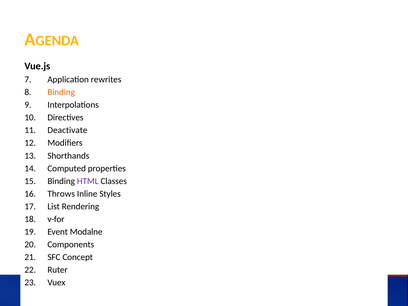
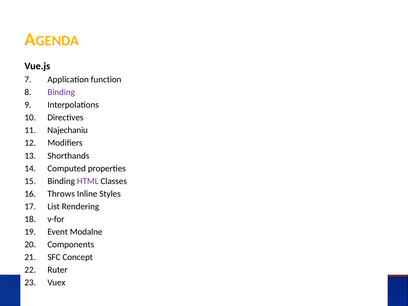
rewrites: rewrites -> function (106, 80)
Binding colour: orange -> purple (61, 92)
Deactivate: Deactivate -> Najechaniu (68, 130)
